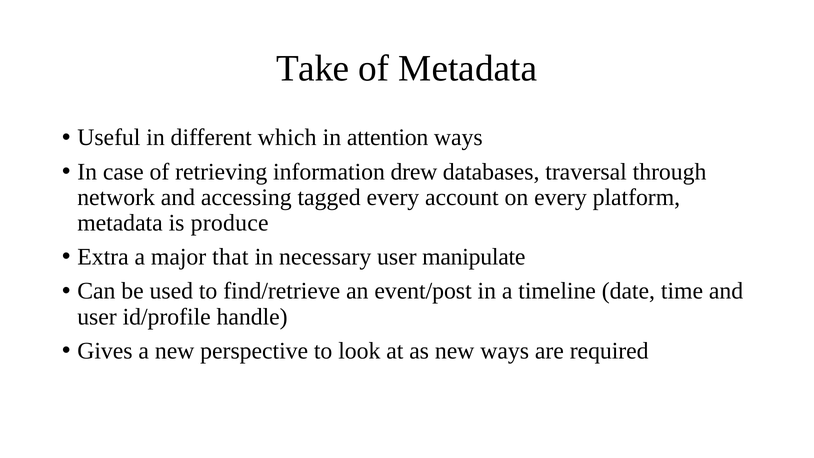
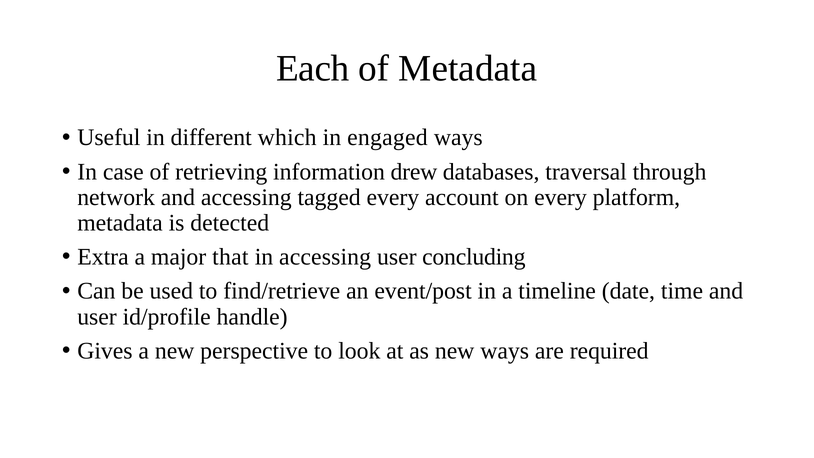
Take: Take -> Each (313, 68)
attention: attention -> engaged (387, 138)
produce: produce -> detected (230, 223)
in necessary: necessary -> accessing (325, 257)
manipulate: manipulate -> concluding (474, 257)
